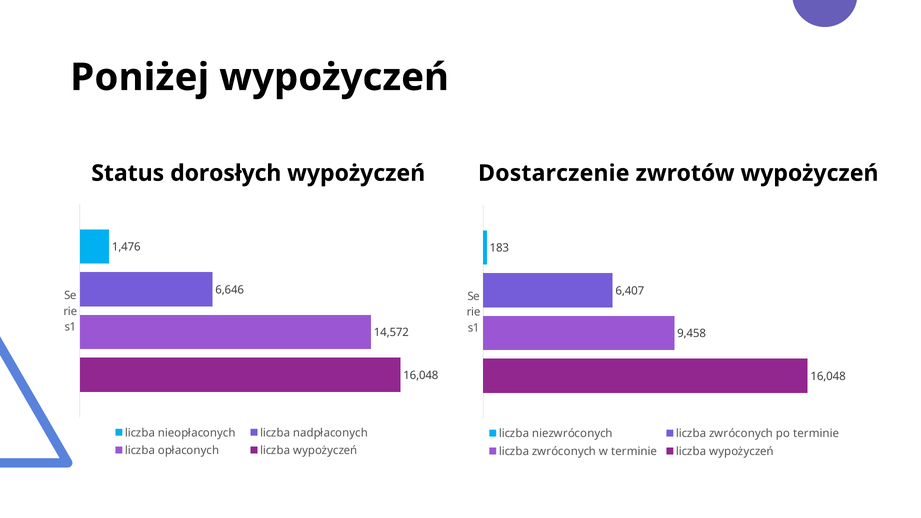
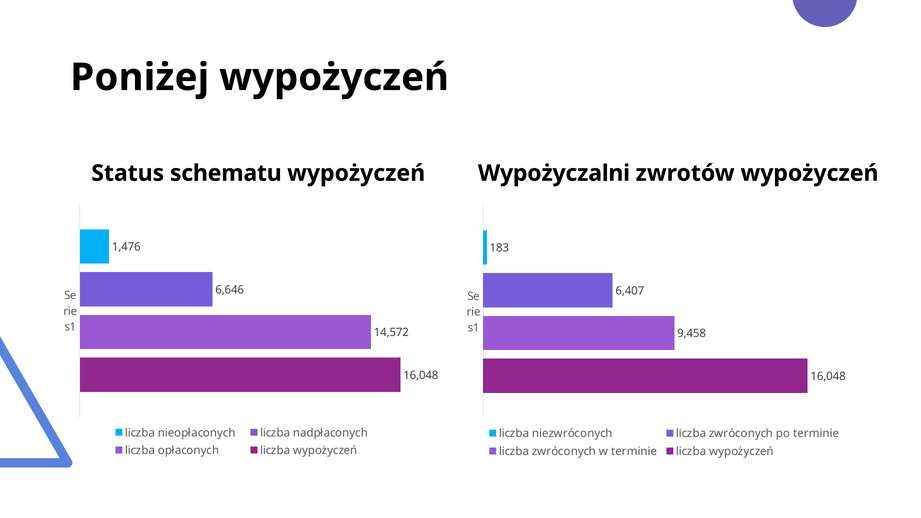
dorosłych: dorosłych -> schematu (226, 173)
Dostarczenie: Dostarczenie -> Wypożyczalni (554, 173)
